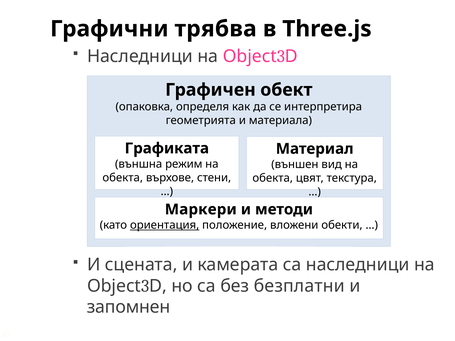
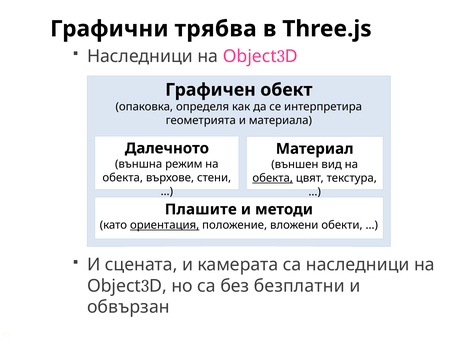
Графиката: Графиката -> Далечното (167, 148)
обекта underline: none -> present (273, 178)
Маркери: Маркери -> Плашите (201, 210)
запомнен: запомнен -> обвързан (128, 307)
